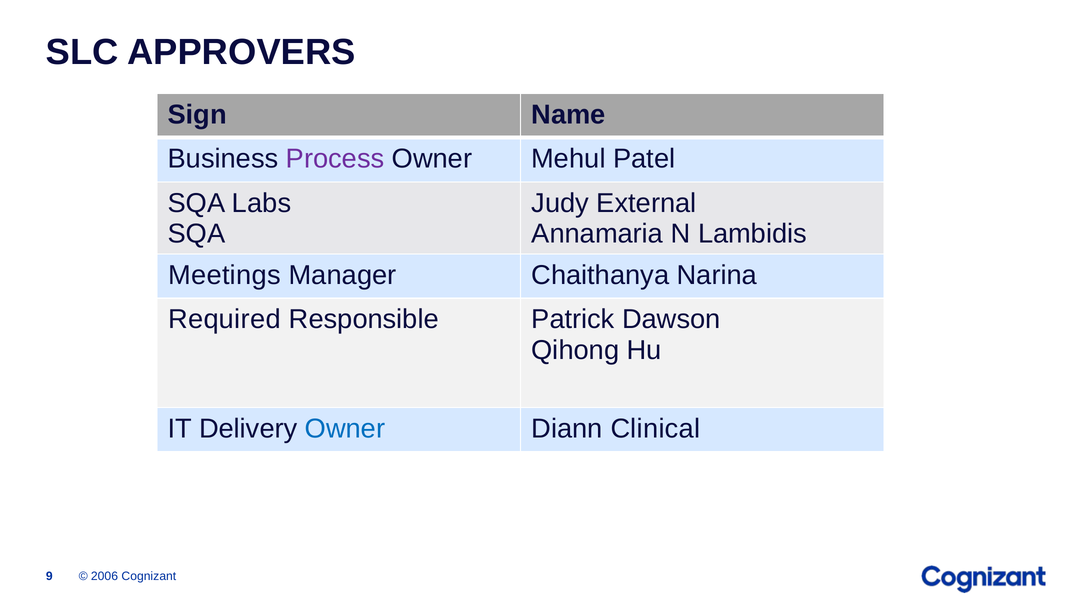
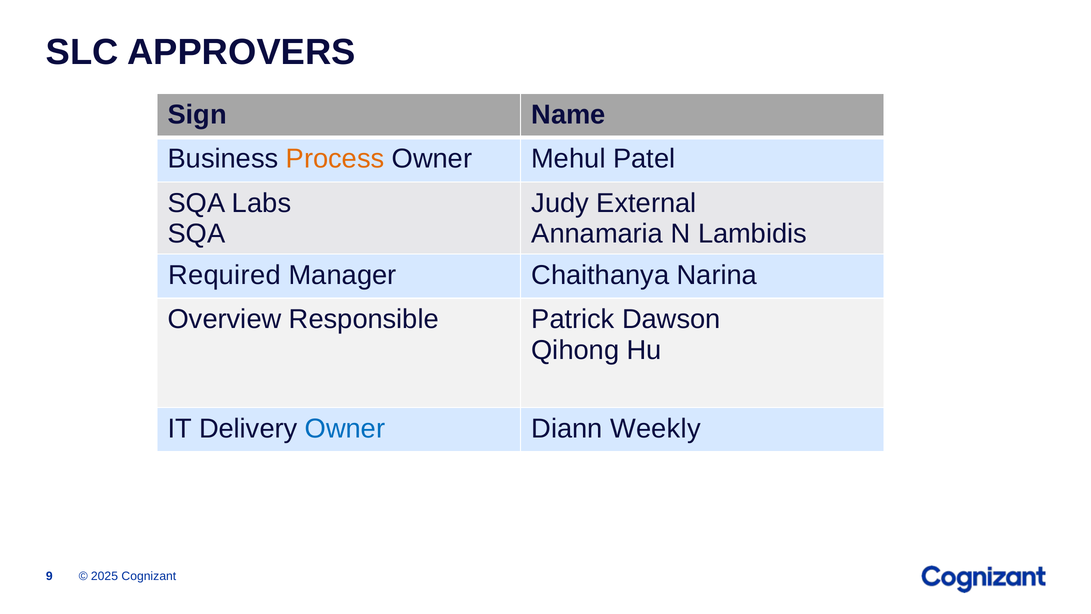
Process colour: purple -> orange (335, 159)
Meetings: Meetings -> Required (224, 275)
Required: Required -> Overview (225, 319)
Clinical: Clinical -> Weekly (655, 428)
2006: 2006 -> 2025 (104, 576)
